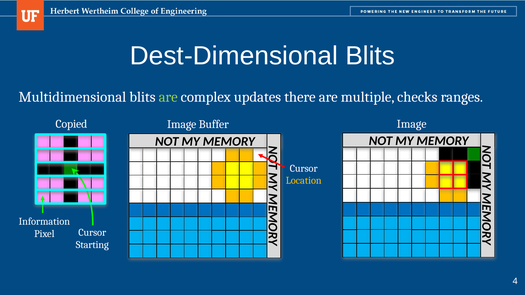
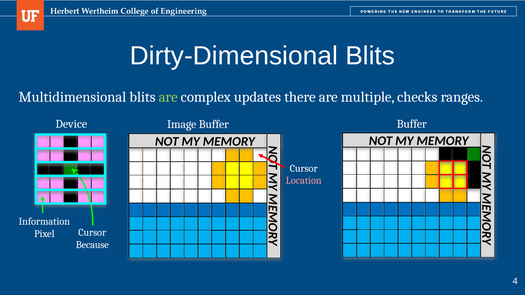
Dest-Dimensional: Dest-Dimensional -> Dirty-Dimensional (234, 56)
Image: Image -> Buffer (412, 124)
Copied: Copied -> Device (71, 124)
Location colour: yellow -> pink (304, 181)
Starting: Starting -> Because (92, 245)
